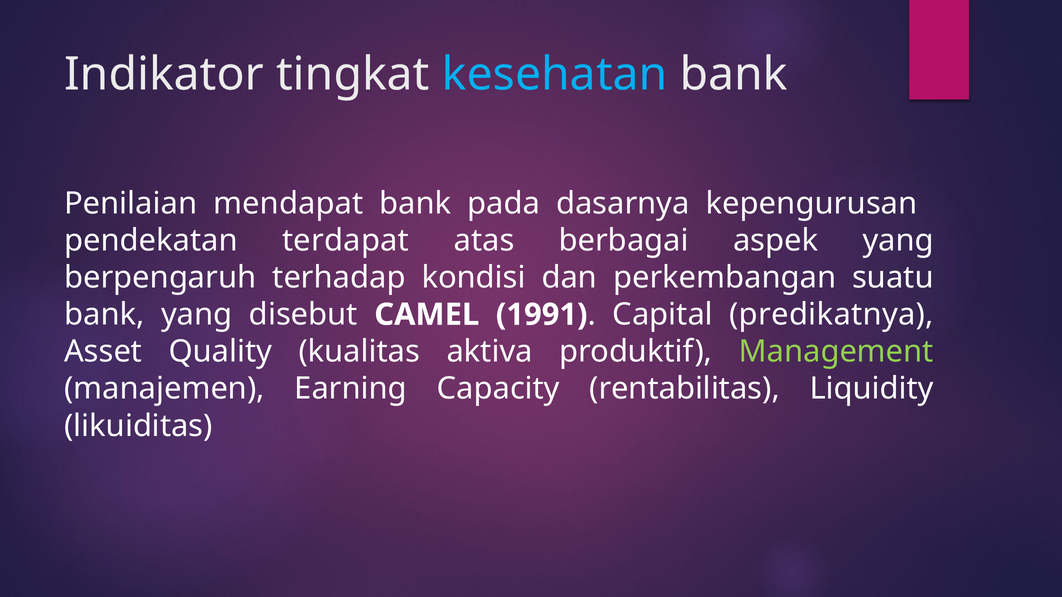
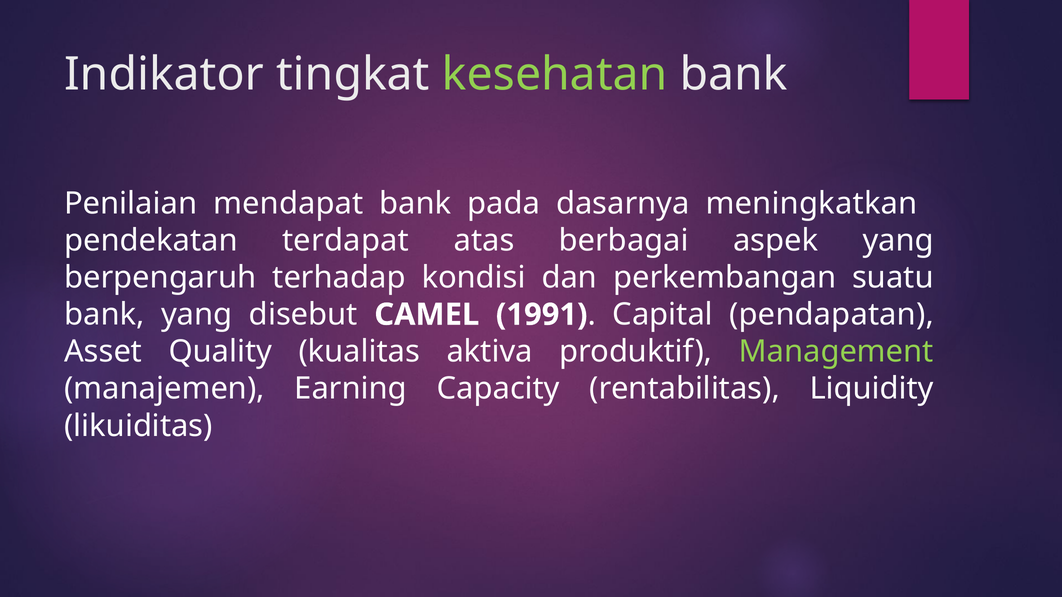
kesehatan colour: light blue -> light green (555, 75)
kepengurusan: kepengurusan -> meningkatkan (812, 204)
predikatnya: predikatnya -> pendapatan (832, 315)
